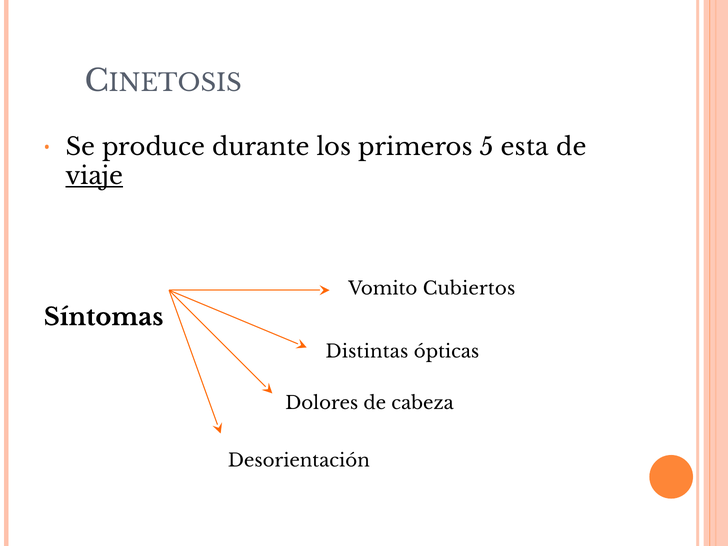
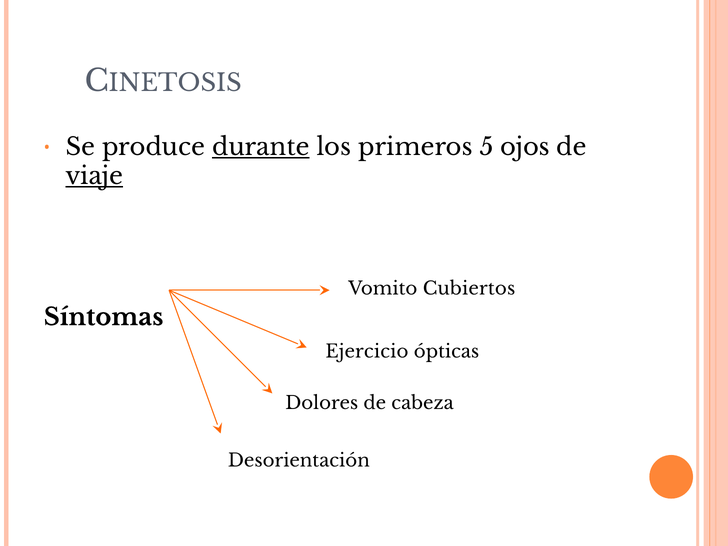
durante underline: none -> present (261, 147)
esta: esta -> ojos (525, 147)
Distintas: Distintas -> Ejercicio (367, 352)
